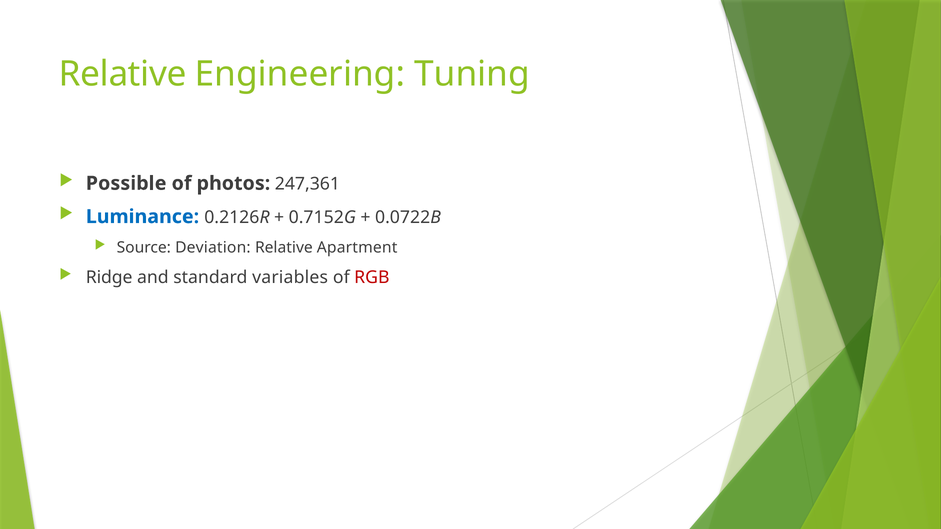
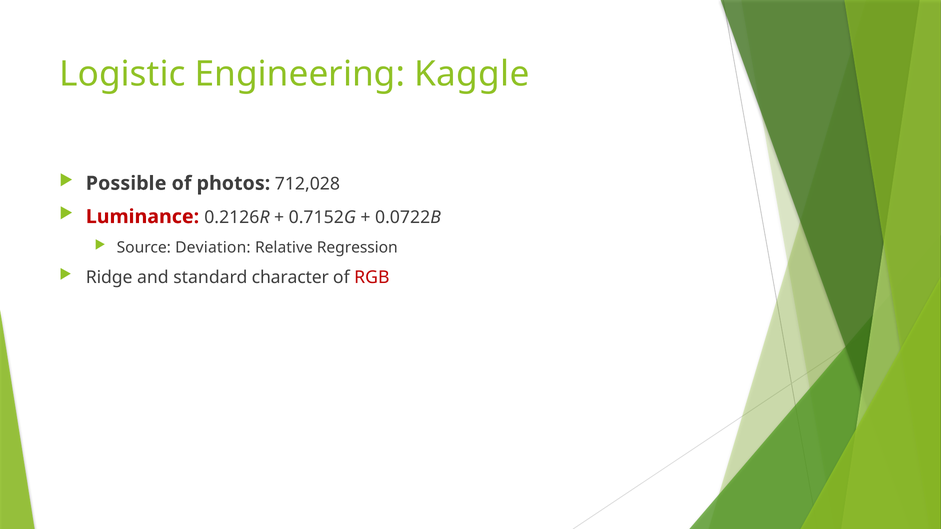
Relative: Relative -> Logistic (122, 74)
Tuning: Tuning -> Kaggle (472, 74)
247,361: 247,361 -> 712,028 (307, 184)
Luminance colour: blue -> red (142, 217)
Apartment: Apartment -> Regression (357, 247)
variables: variables -> character (290, 277)
